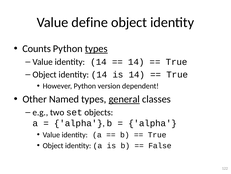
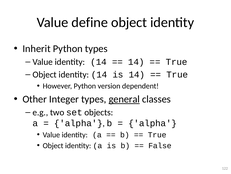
Counts: Counts -> Inherit (37, 48)
types underline: present -> none (96, 48)
Named: Named -> Integer (64, 99)
